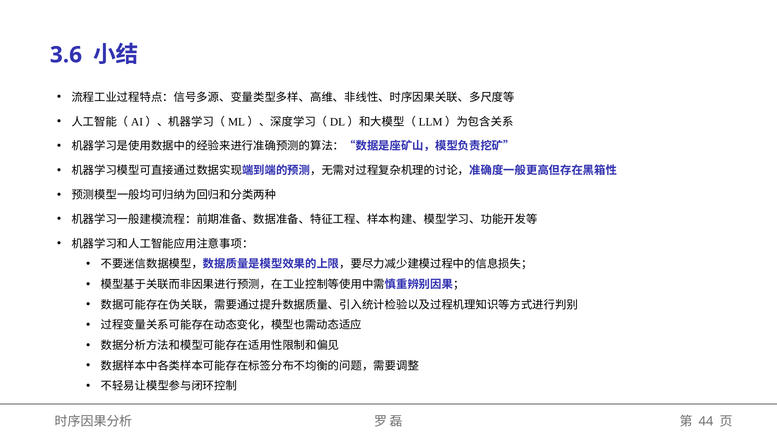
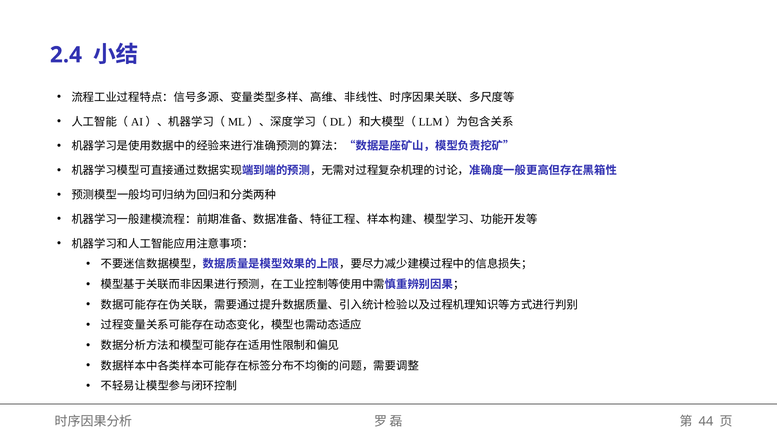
3.6: 3.6 -> 2.4 (66, 55)
